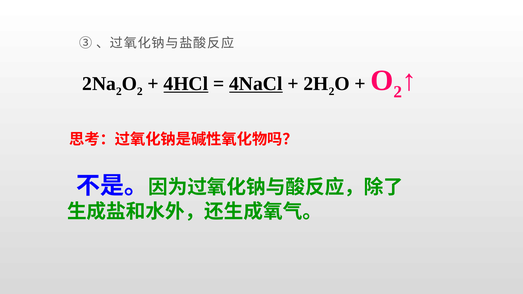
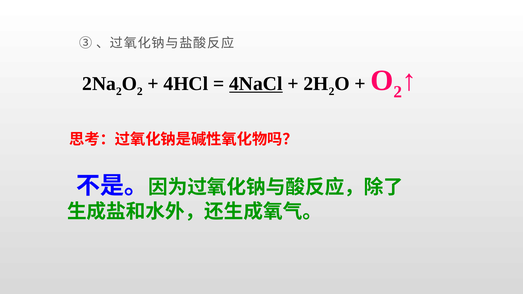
4HCl underline: present -> none (186, 84)
